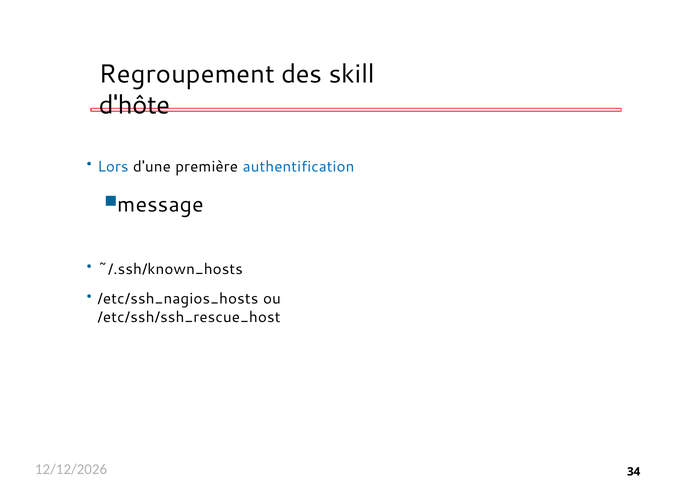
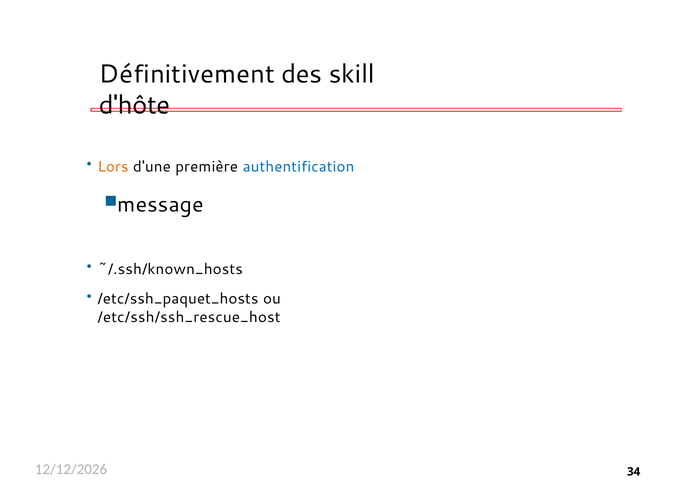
Regroupement: Regroupement -> Définitivement (187, 74)
Lors colour: blue -> orange (113, 167)
/etc/ssh_nagios_hosts: /etc/ssh_nagios_hosts -> /etc/ssh_paquet_hosts (178, 299)
